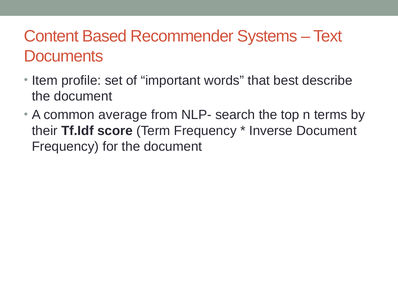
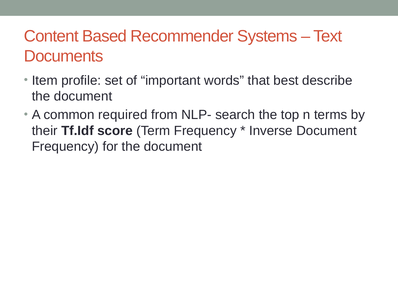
average: average -> required (123, 115)
